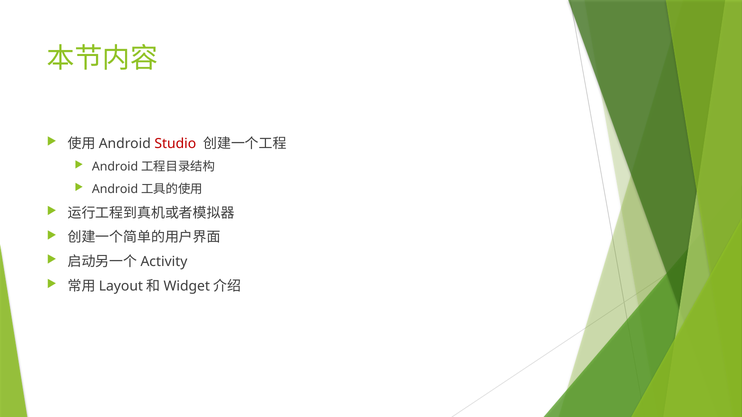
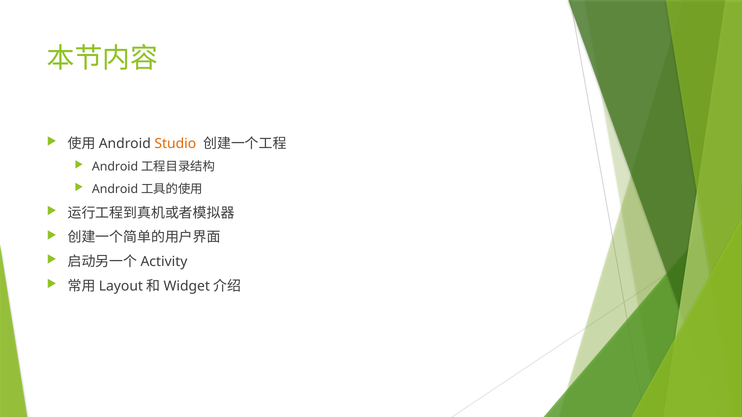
Studio colour: red -> orange (175, 144)
